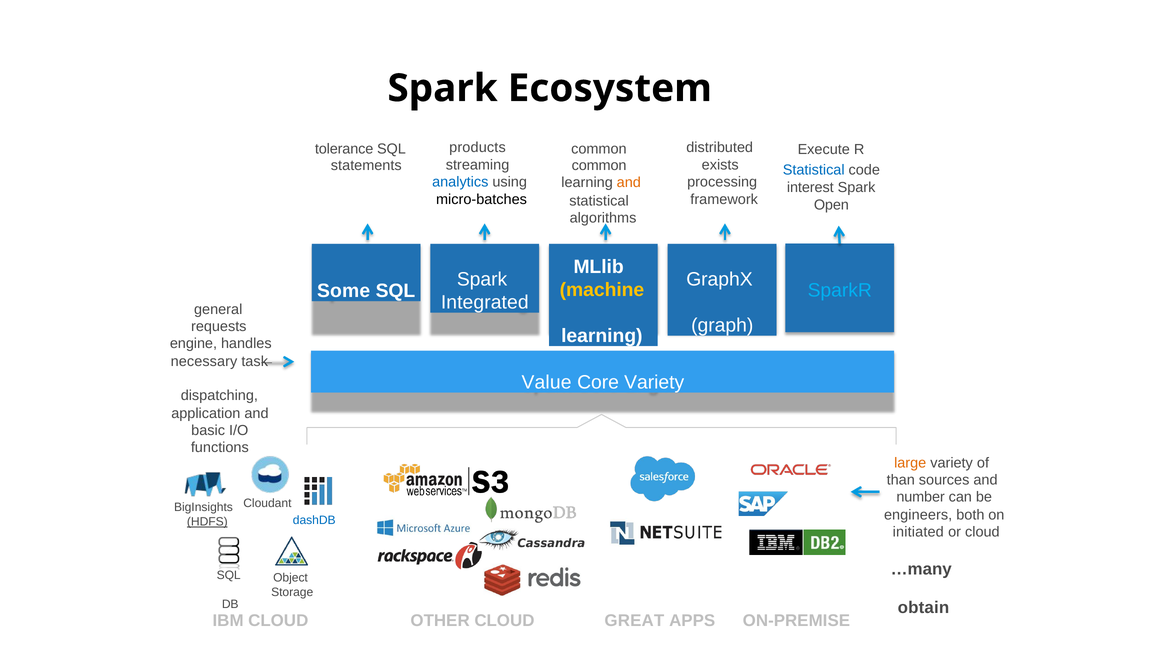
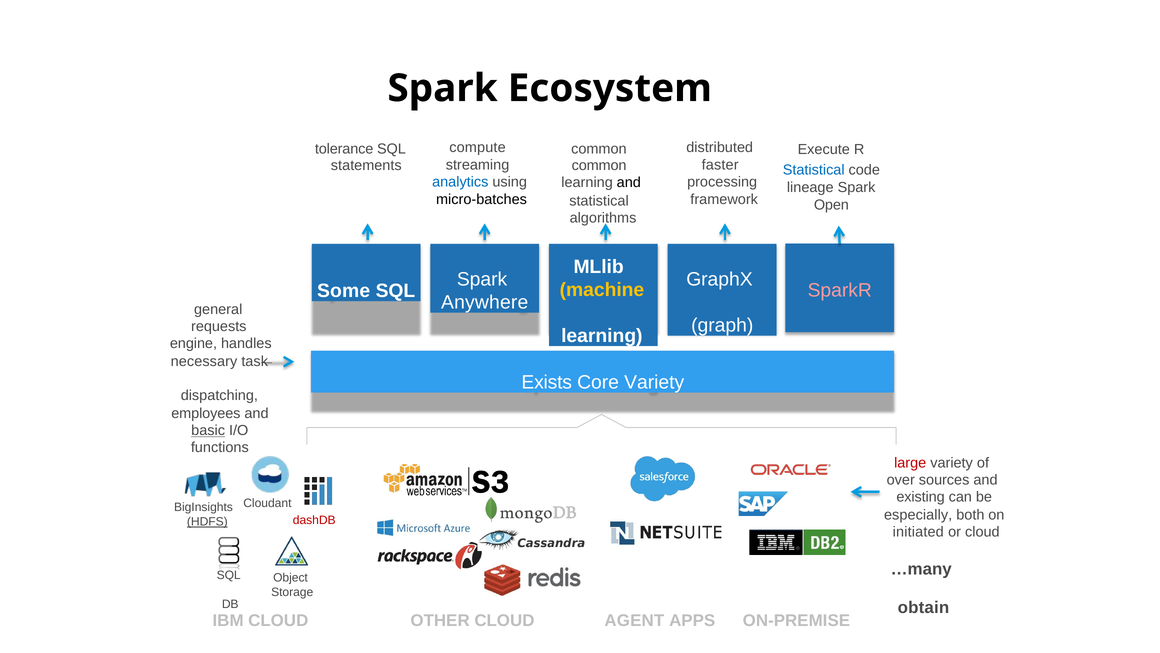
products: products -> compute (477, 148)
exists: exists -> faster (720, 165)
and colour: orange -> black (629, 183)
interest: interest -> lineage (810, 187)
SparkR colour: light blue -> pink (840, 290)
Integrated: Integrated -> Anywhere (485, 302)
Value: Value -> Exists (547, 382)
application: application -> employees (206, 413)
basic underline: none -> present (208, 430)
large colour: orange -> red (910, 463)
than: than -> over (901, 480)
number: number -> existing (921, 497)
engineers: engineers -> especially (918, 515)
dashDB colour: blue -> red (314, 520)
GREAT: GREAT -> AGENT (634, 620)
